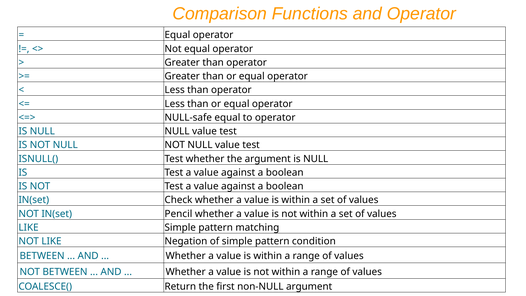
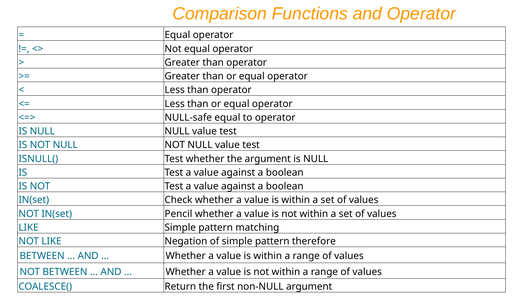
condition: condition -> therefore (314, 241)
